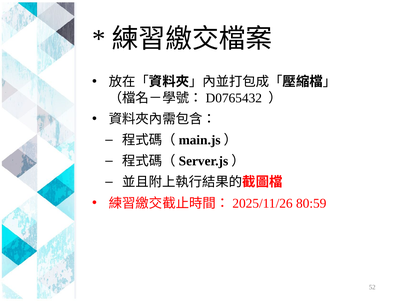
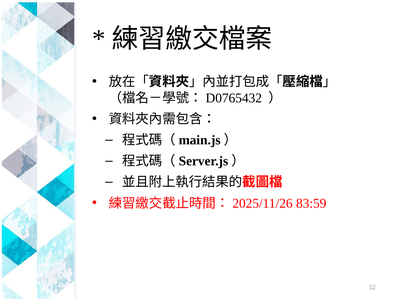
80:59: 80:59 -> 83:59 (311, 203)
